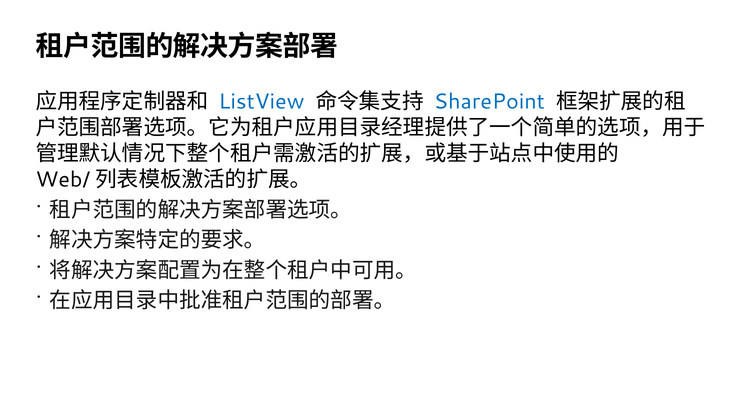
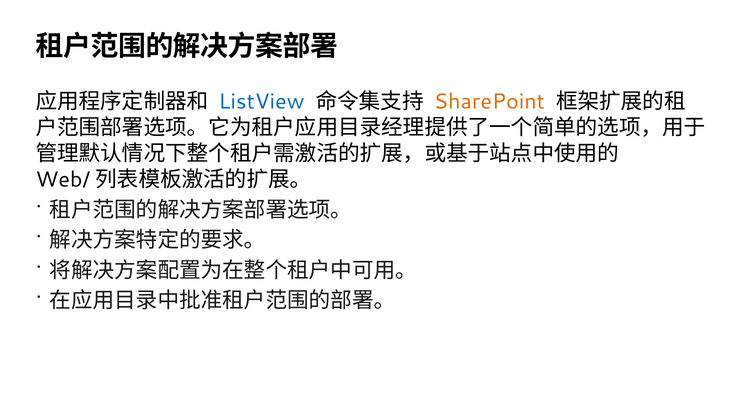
SharePoint colour: blue -> orange (489, 102)
